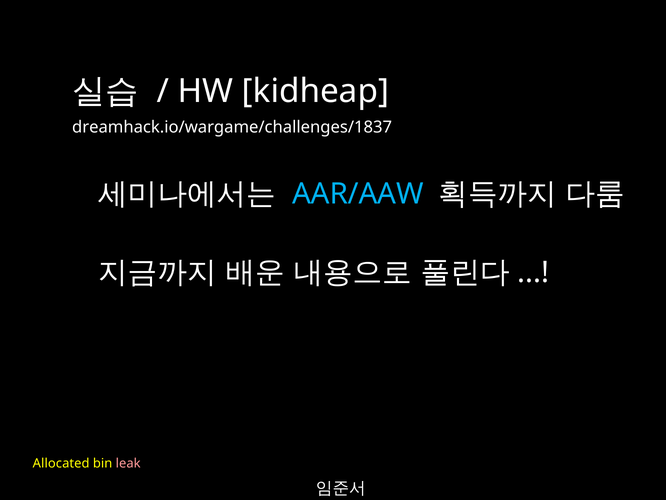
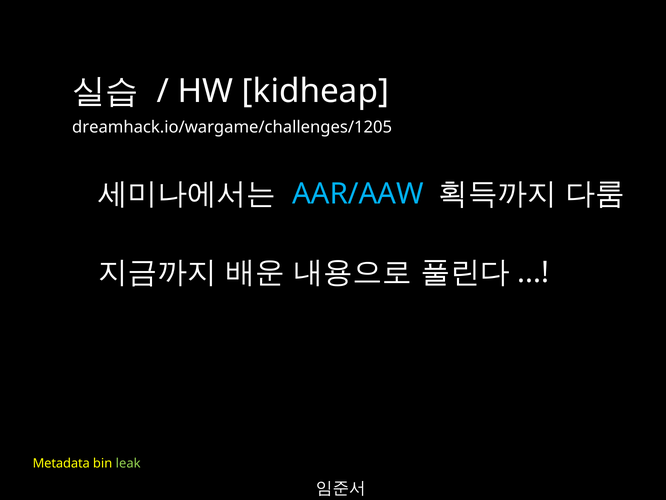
dreamhack.io/wargame/challenges/1837: dreamhack.io/wargame/challenges/1837 -> dreamhack.io/wargame/challenges/1205 (232, 127)
Allocated: Allocated -> Metadata (61, 463)
leak colour: pink -> light green (128, 463)
